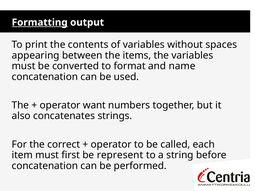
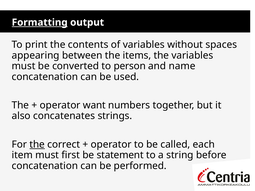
format: format -> person (130, 66)
the underline: none -> present (37, 145)
represent: represent -> statement (120, 155)
